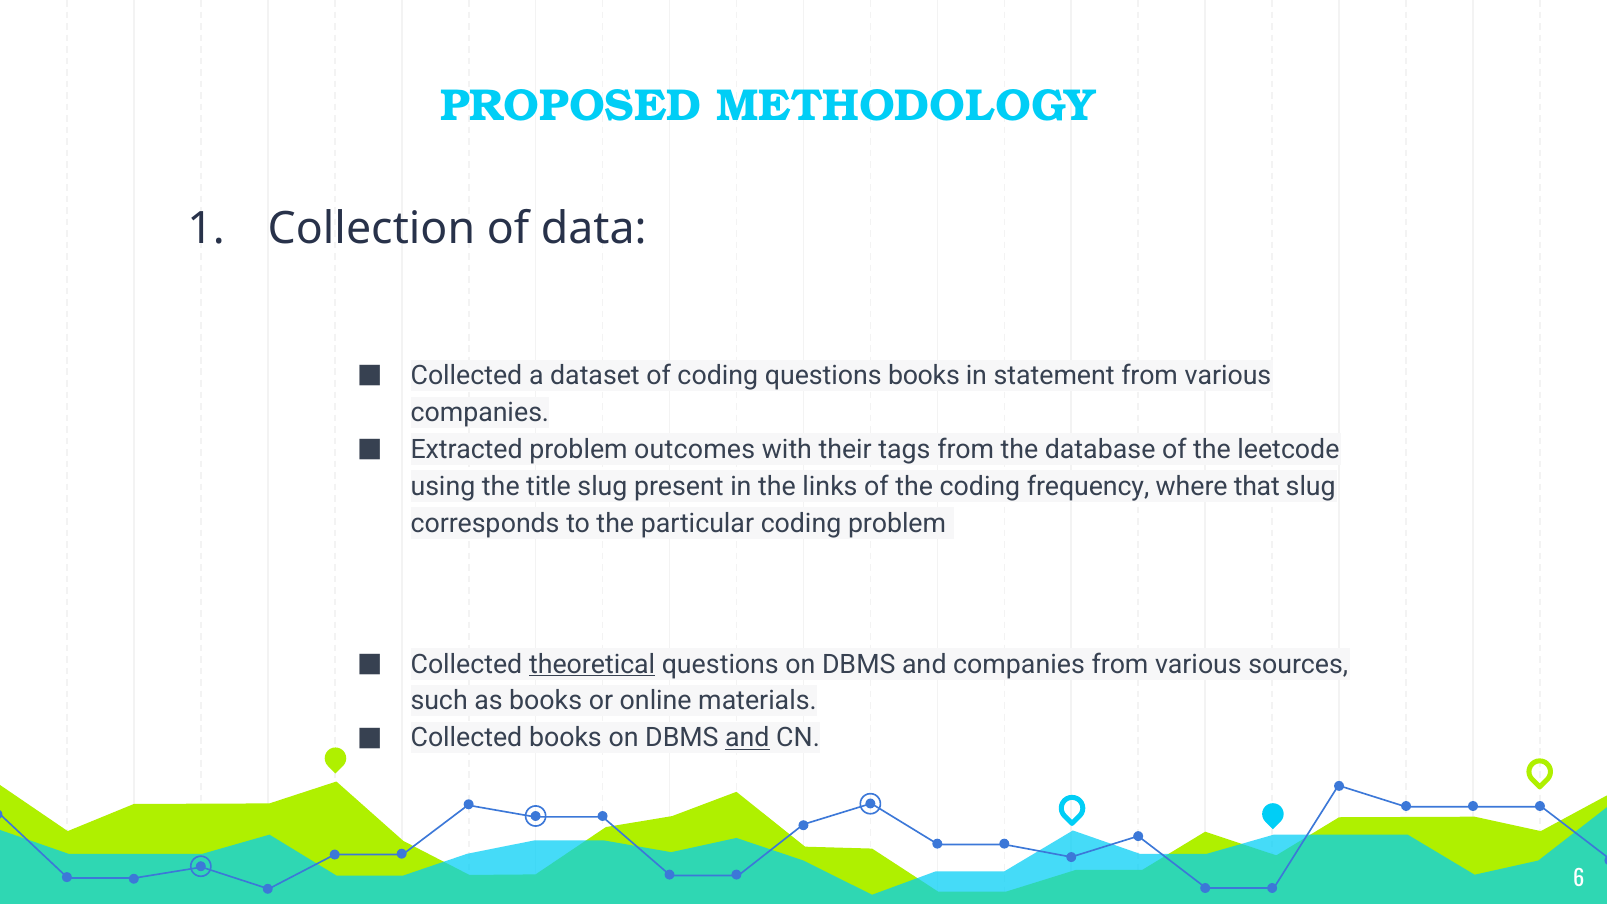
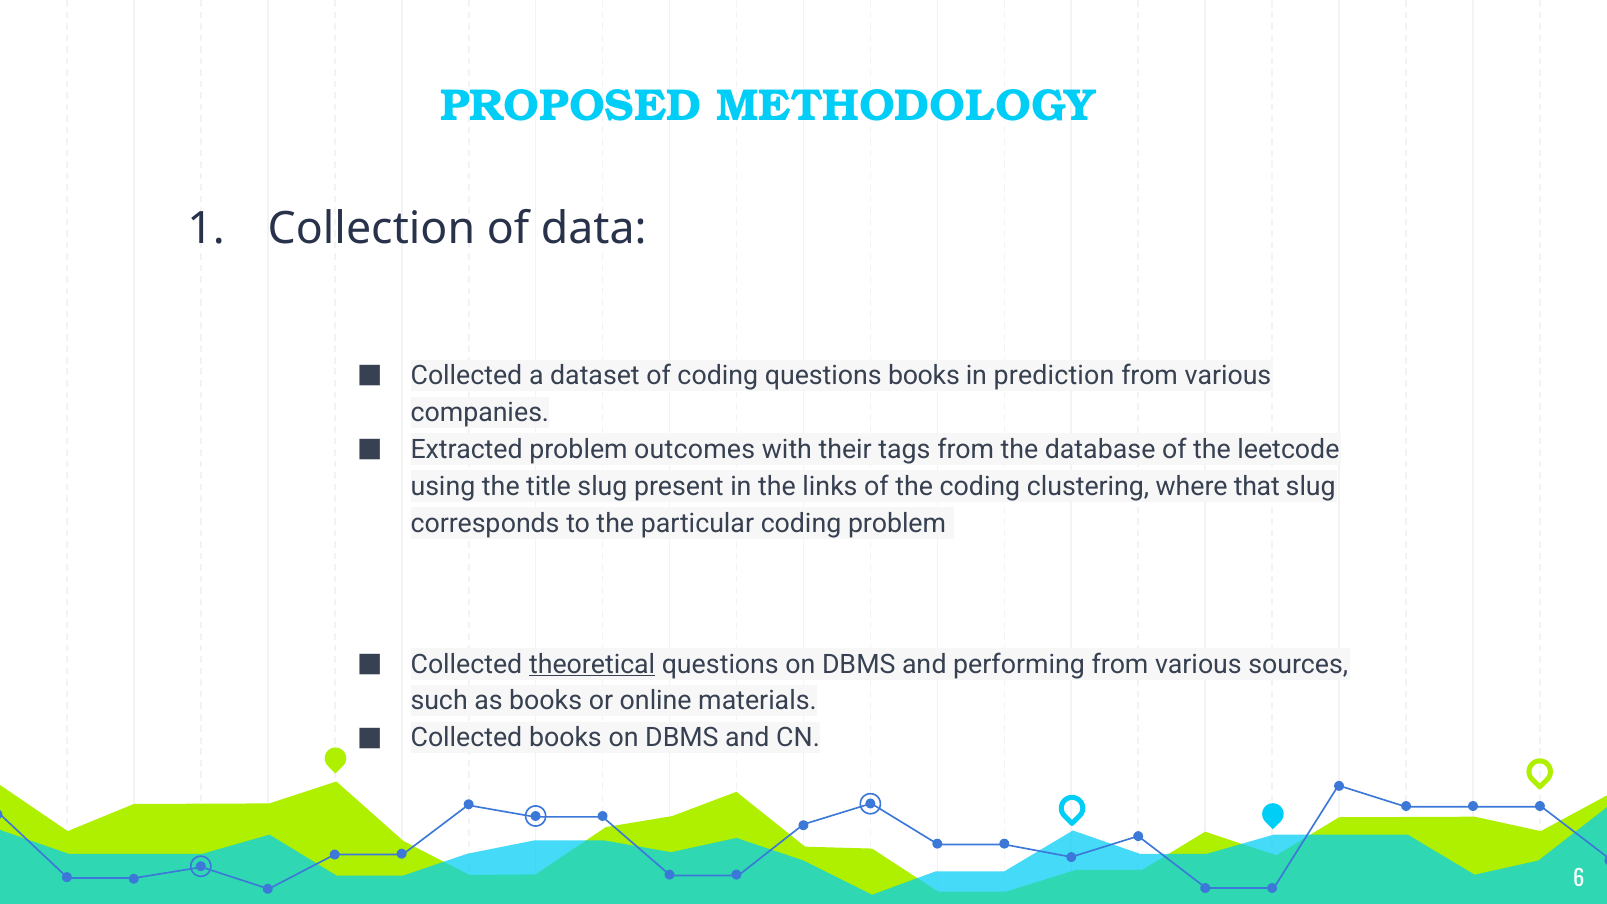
statement: statement -> prediction (1054, 376)
frequency: frequency -> clustering (1088, 486)
and companies: companies -> performing (1019, 664)
and underline: present -> none (747, 738)
